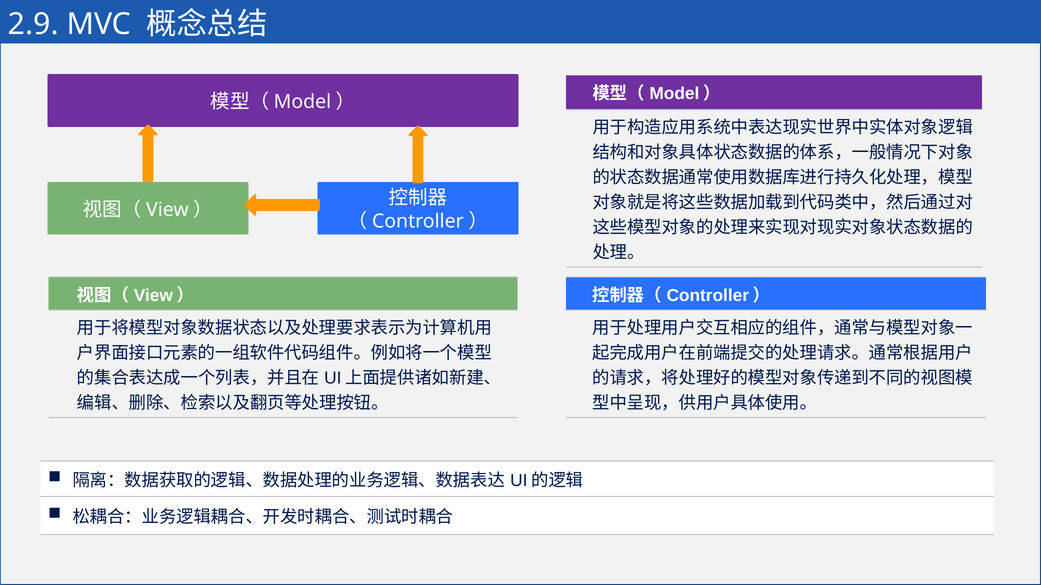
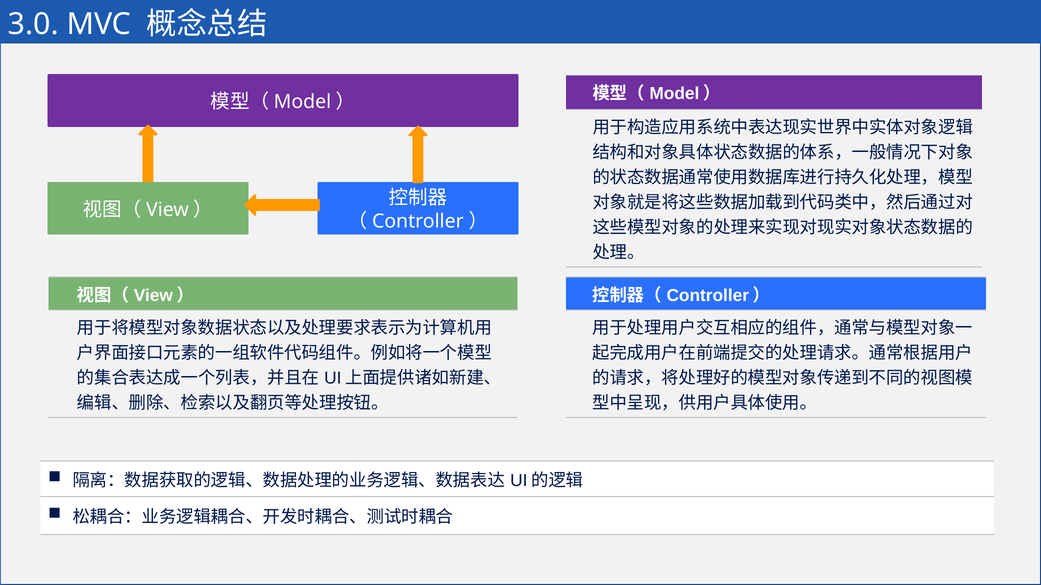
2.9: 2.9 -> 3.0 (33, 24)
